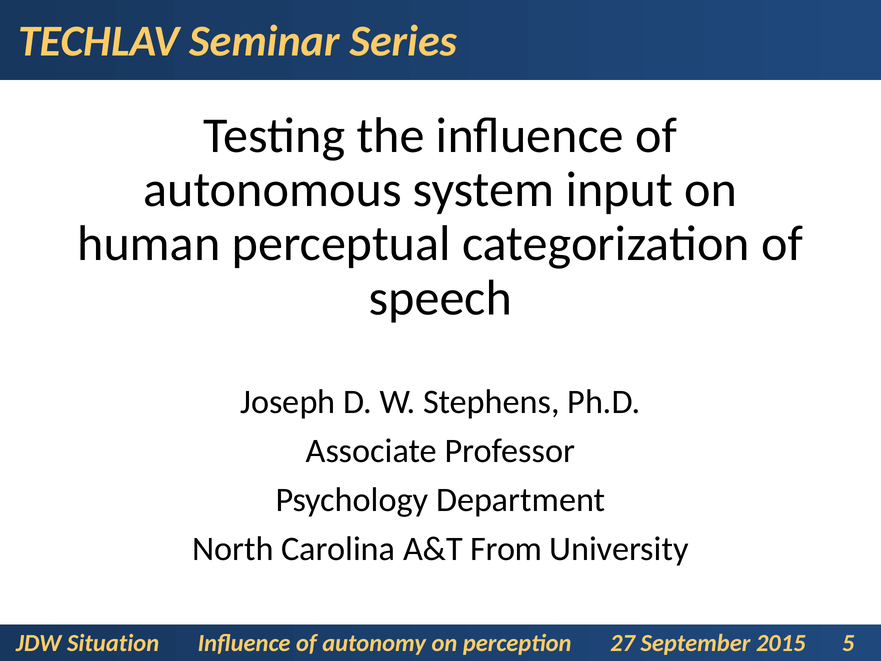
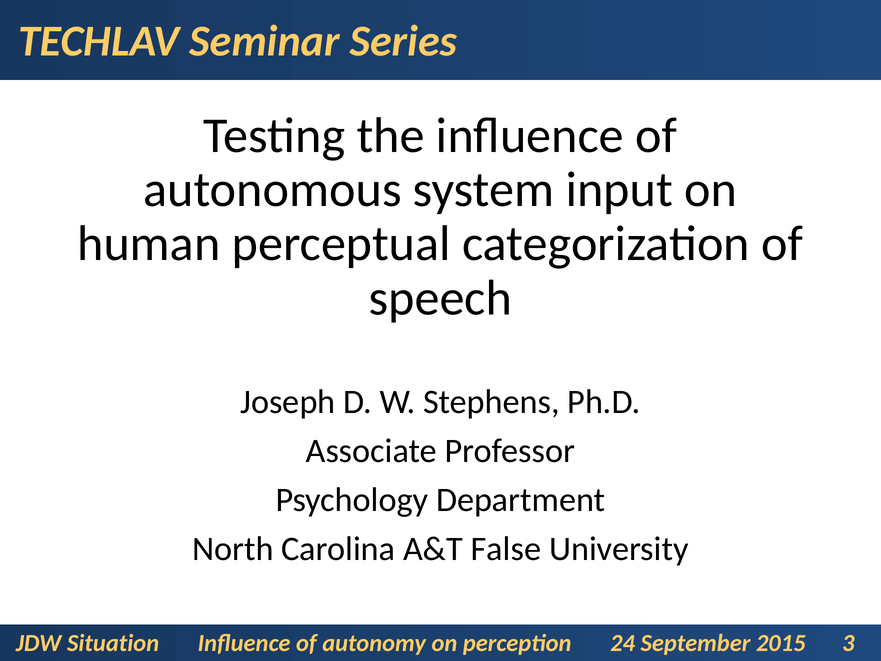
From: From -> False (506, 549)
27: 27 -> 24 (623, 643)
5: 5 -> 3 (848, 643)
